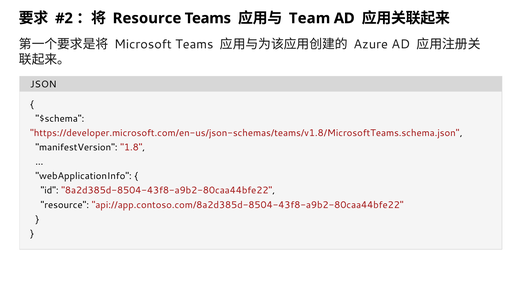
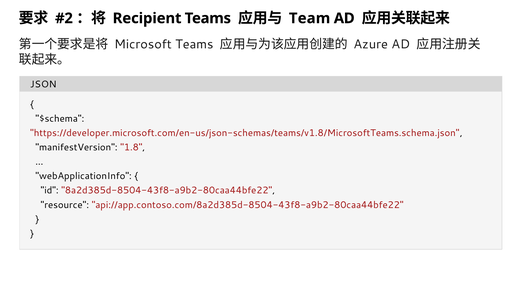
Resource: Resource -> Recipient (147, 18)
